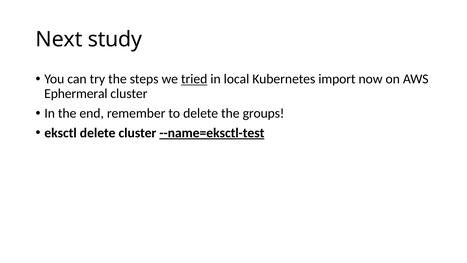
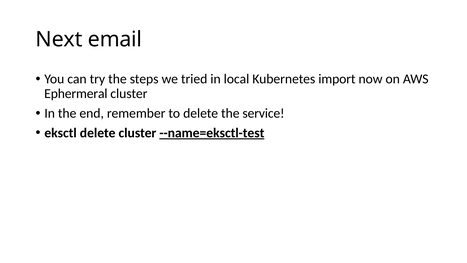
study: study -> email (115, 39)
tried underline: present -> none (194, 79)
groups: groups -> service (263, 113)
